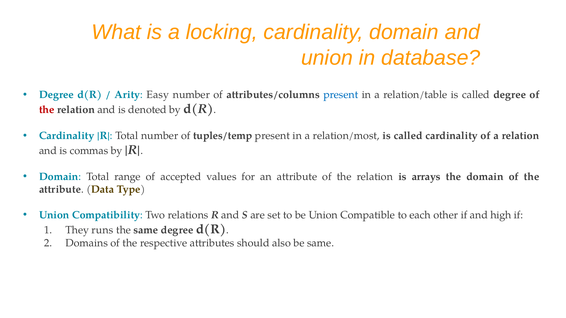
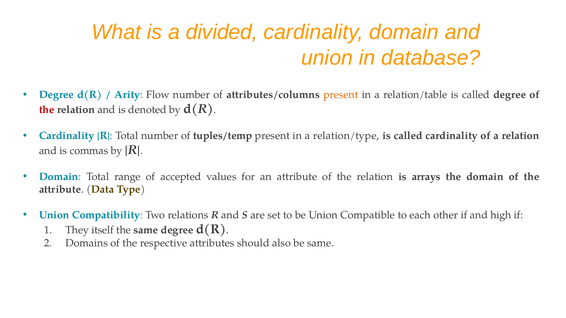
locking: locking -> divided (222, 32)
Easy: Easy -> Flow (158, 95)
present colour: blue -> orange (341, 95)
relation/most: relation/most -> relation/type (346, 136)
runs: runs -> itself (103, 230)
